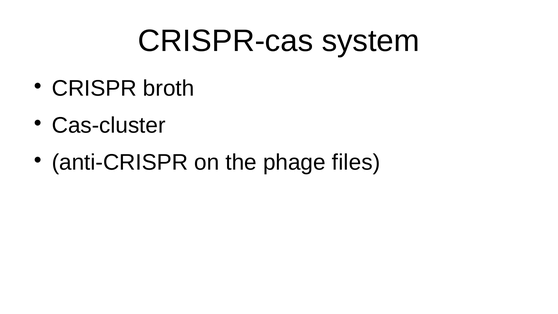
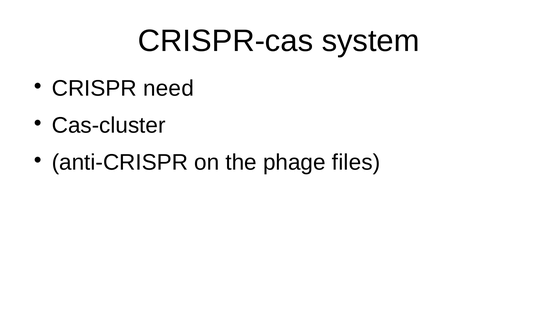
broth: broth -> need (169, 89)
